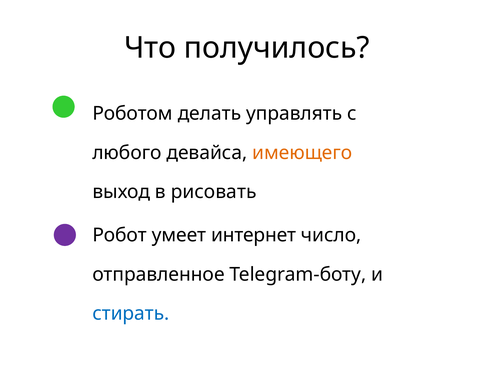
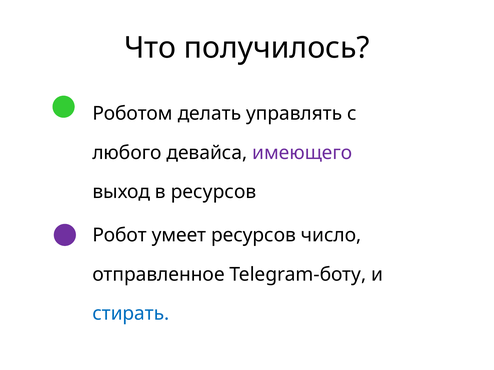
имеющего colour: orange -> purple (302, 153)
в рисовать: рисовать -> ресурсов (214, 192)
умеет интернет: интернет -> ресурсов (254, 236)
